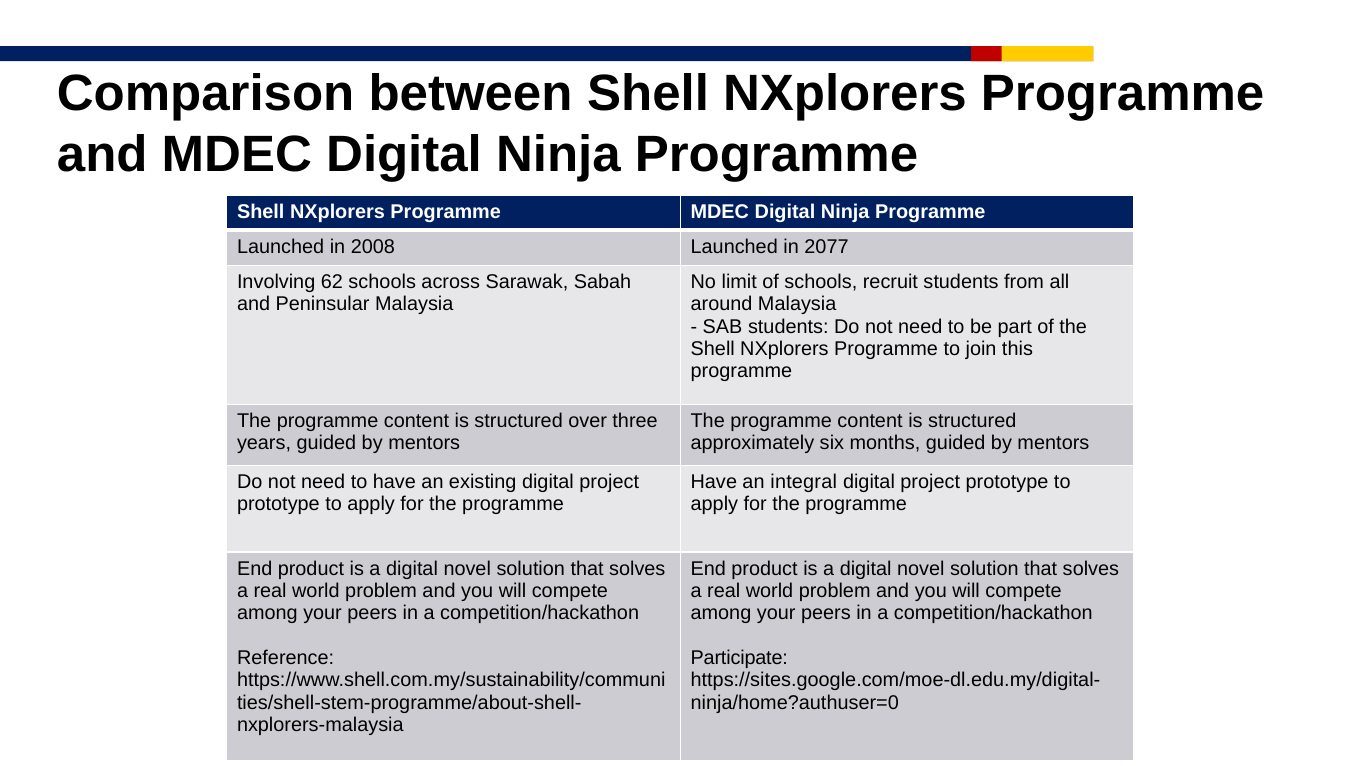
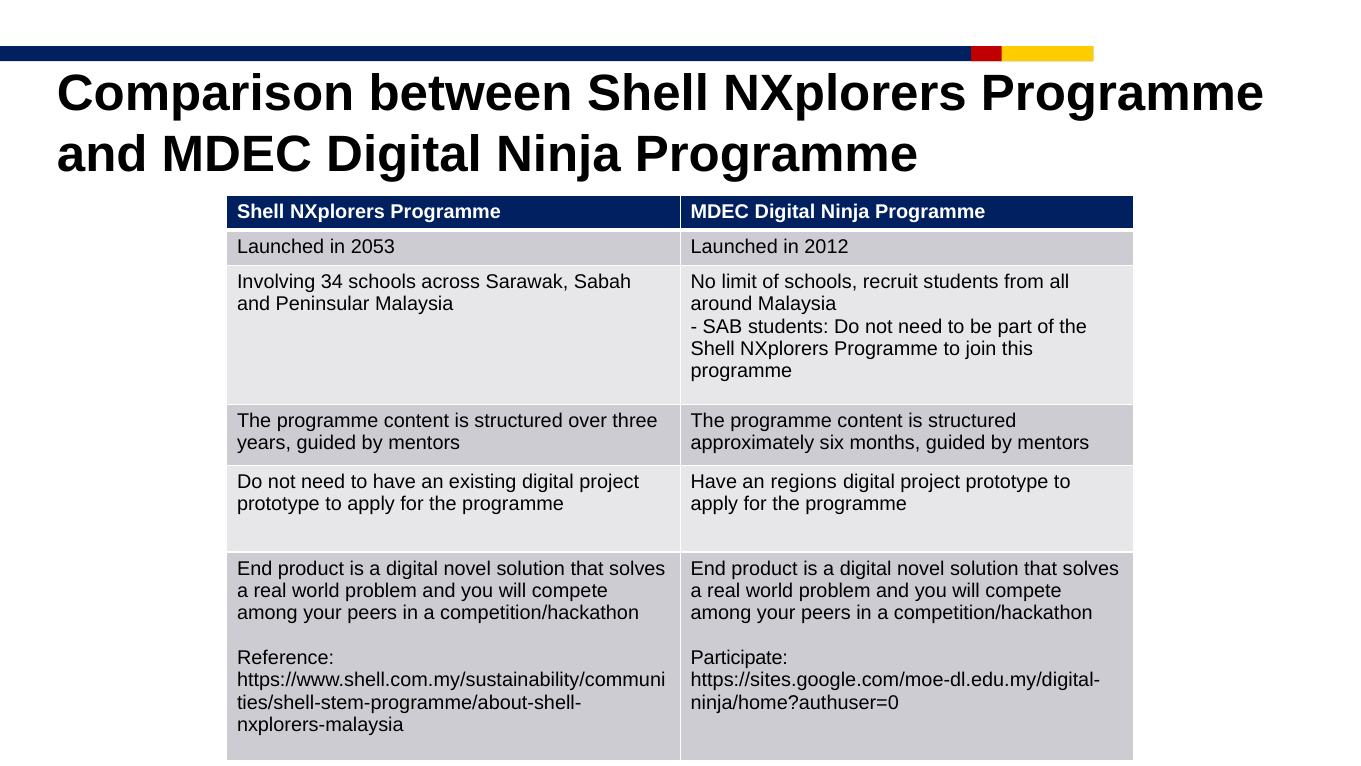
2008: 2008 -> 2053 (373, 247)
2077: 2077 -> 2012 (827, 247)
62: 62 -> 34 (332, 282)
integral: integral -> regions (804, 482)
